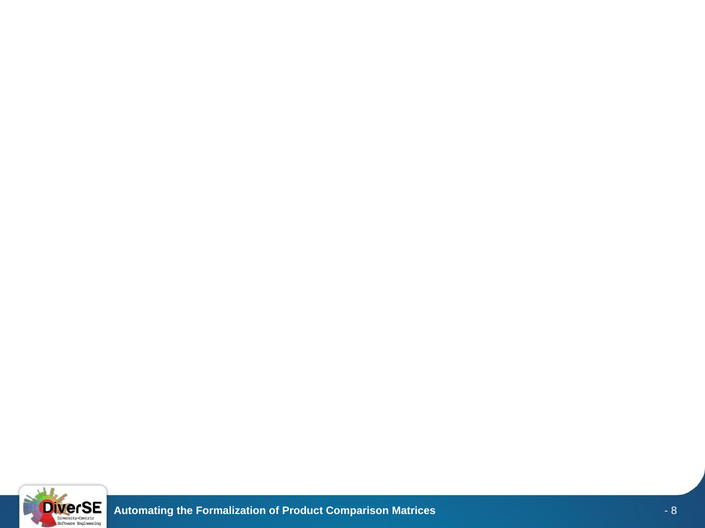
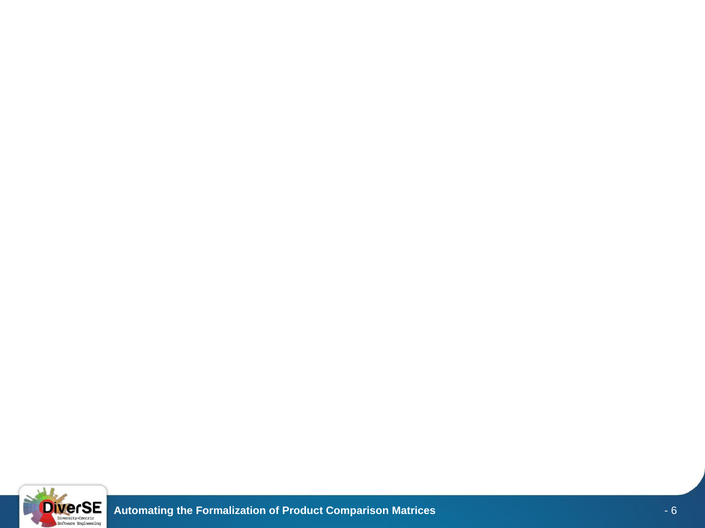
8: 8 -> 6 (674, 511)
